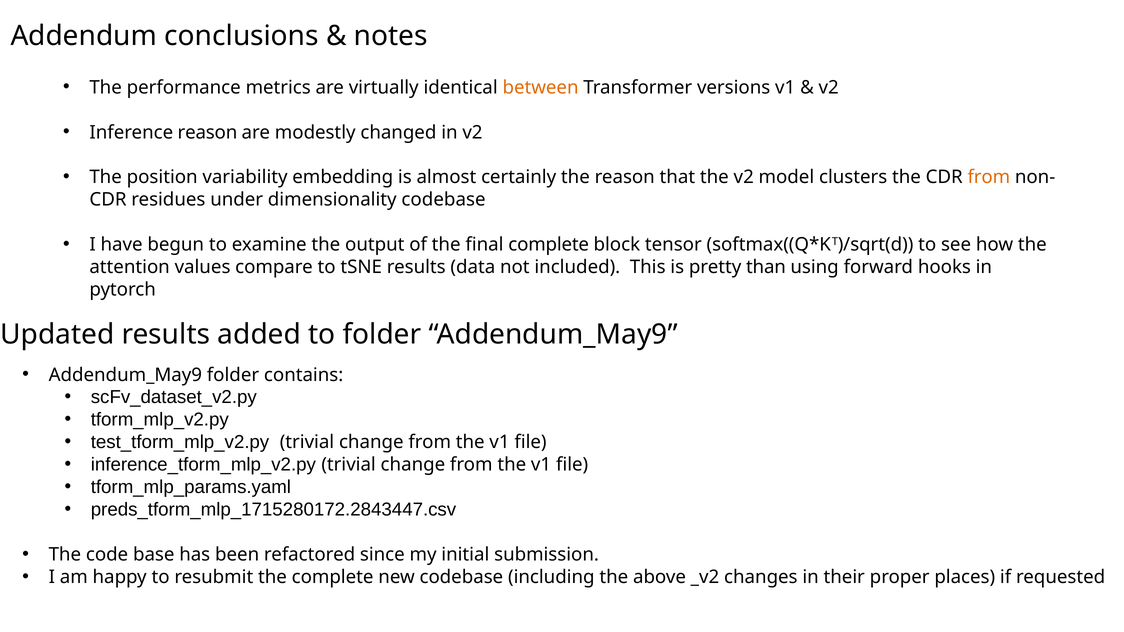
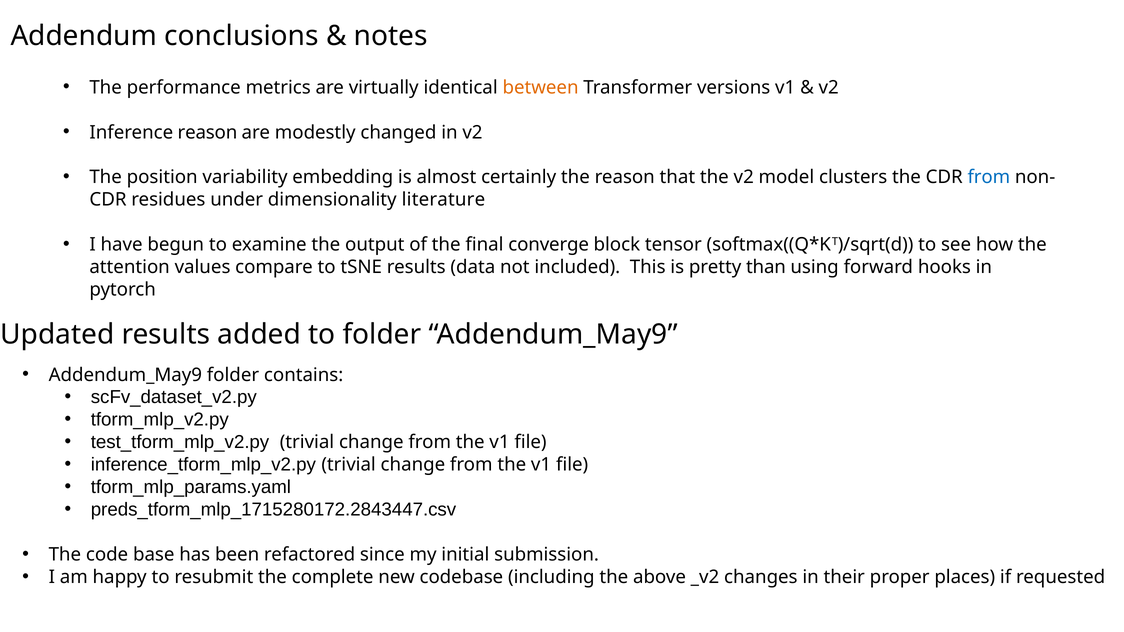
from colour: orange -> blue (989, 177)
dimensionality codebase: codebase -> literature (443, 200)
final complete: complete -> converge (549, 245)
